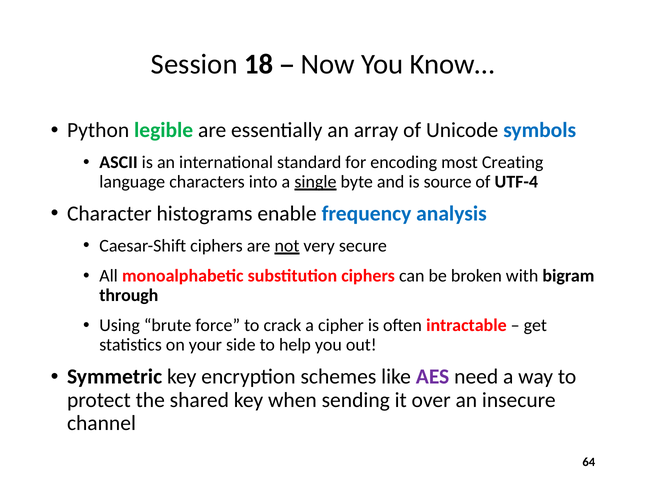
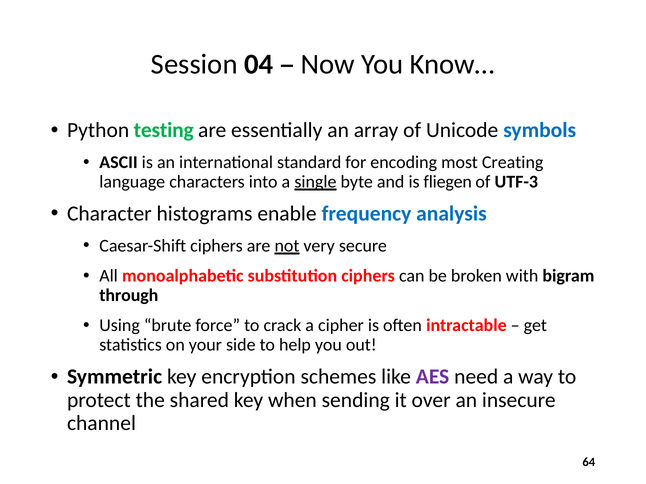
18: 18 -> 04 (259, 65)
legible: legible -> testing (164, 130)
source: source -> fliegen (448, 182)
UTF-4: UTF-4 -> UTF-3 (516, 182)
